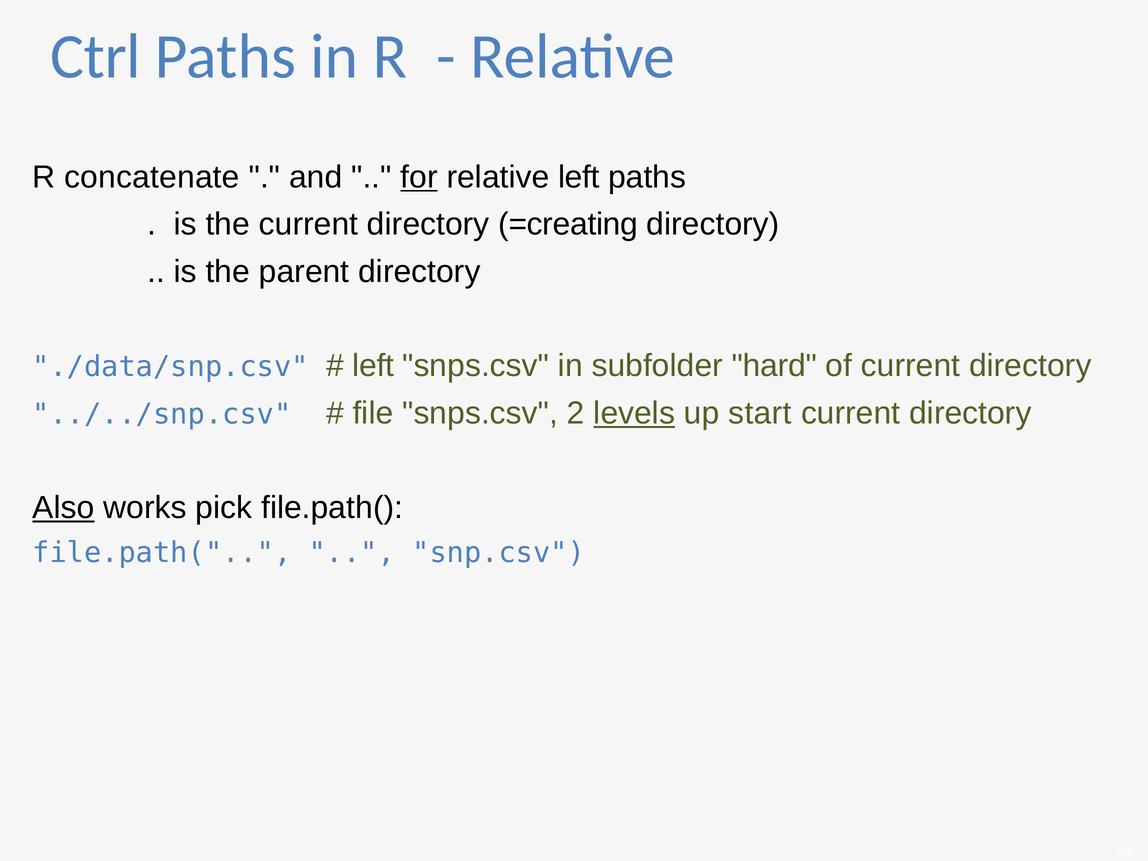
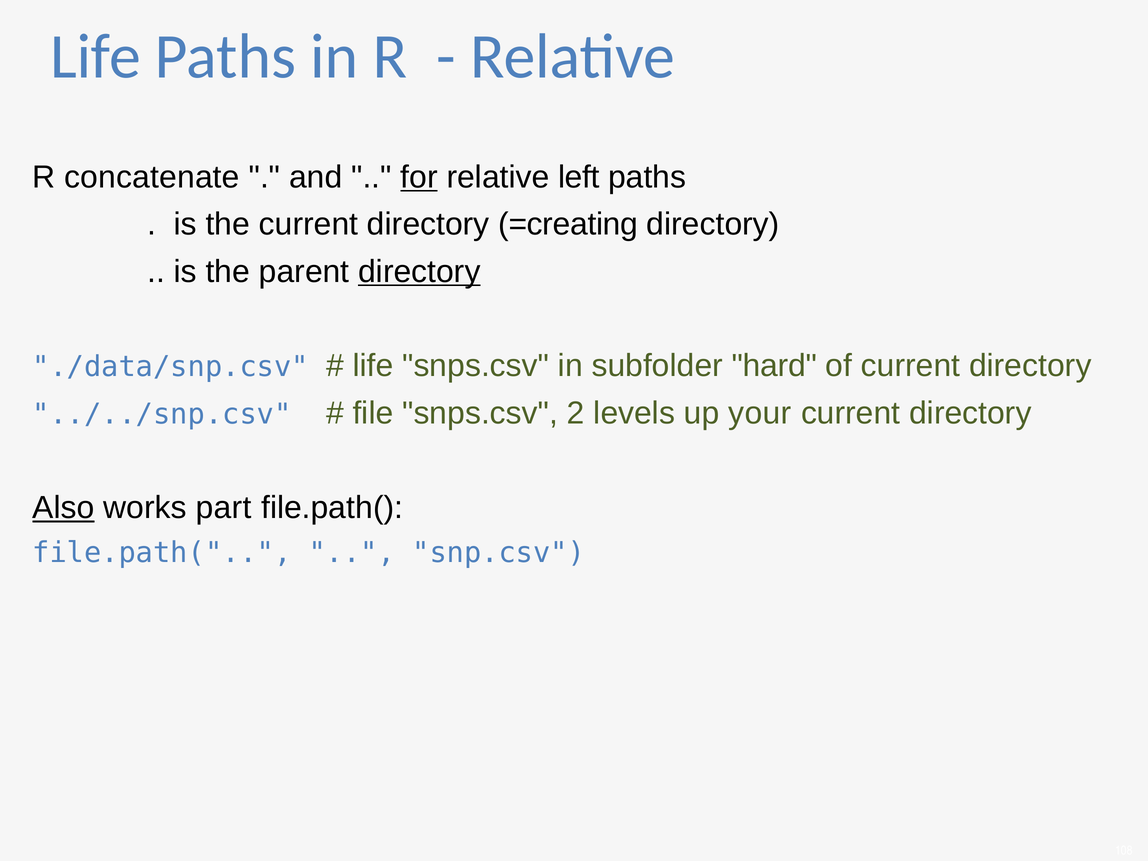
Ctrl: Ctrl -> Life (96, 57)
directory underline: none -> present (419, 271)
left: left -> life (373, 366)
levels underline: present -> none (634, 413)
start: start -> your (760, 413)
pick: pick -> part (224, 508)
